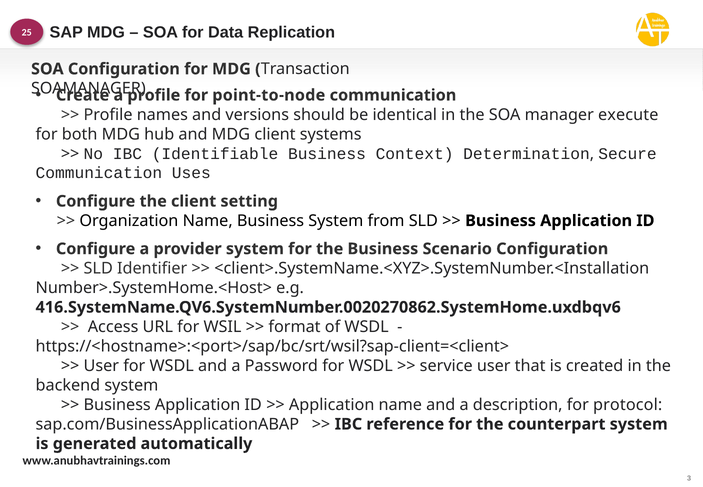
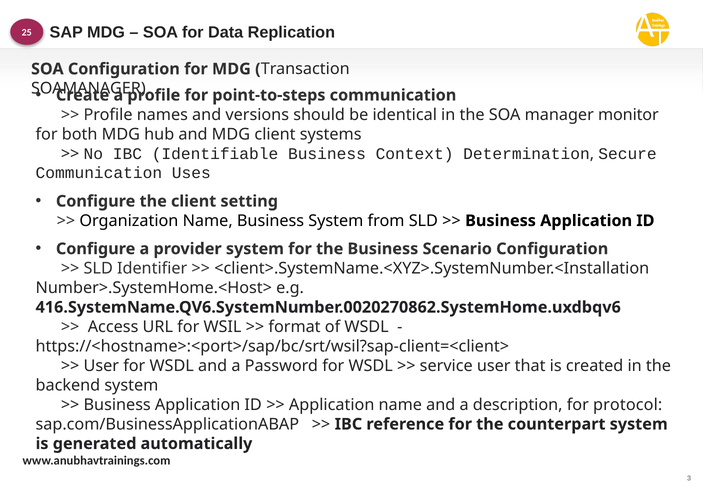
point-to-node: point-to-node -> point-to-steps (269, 95)
execute: execute -> monitor (628, 115)
